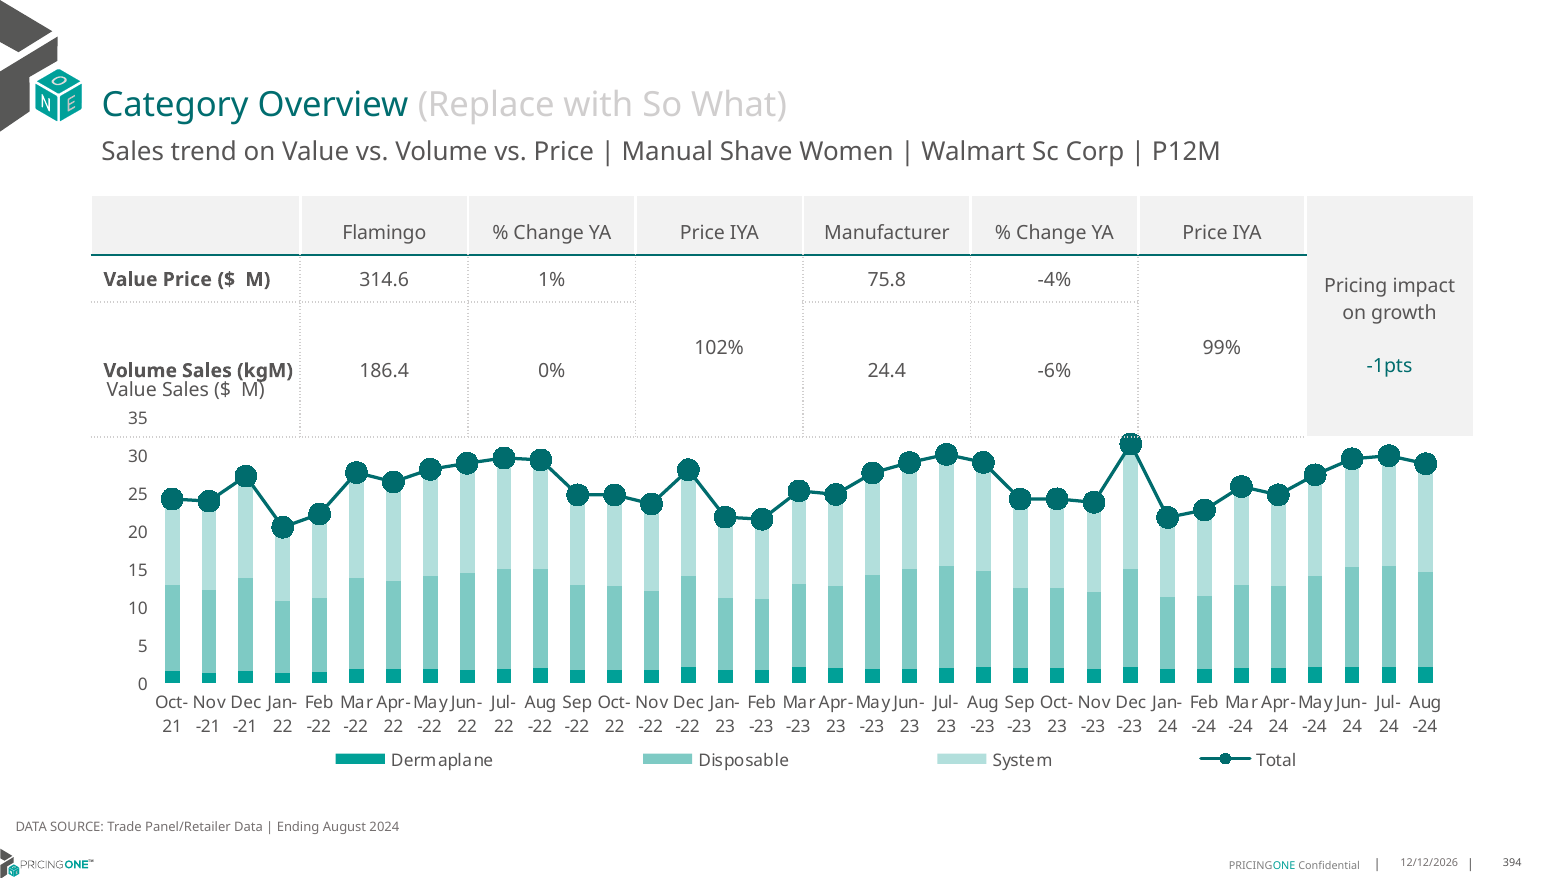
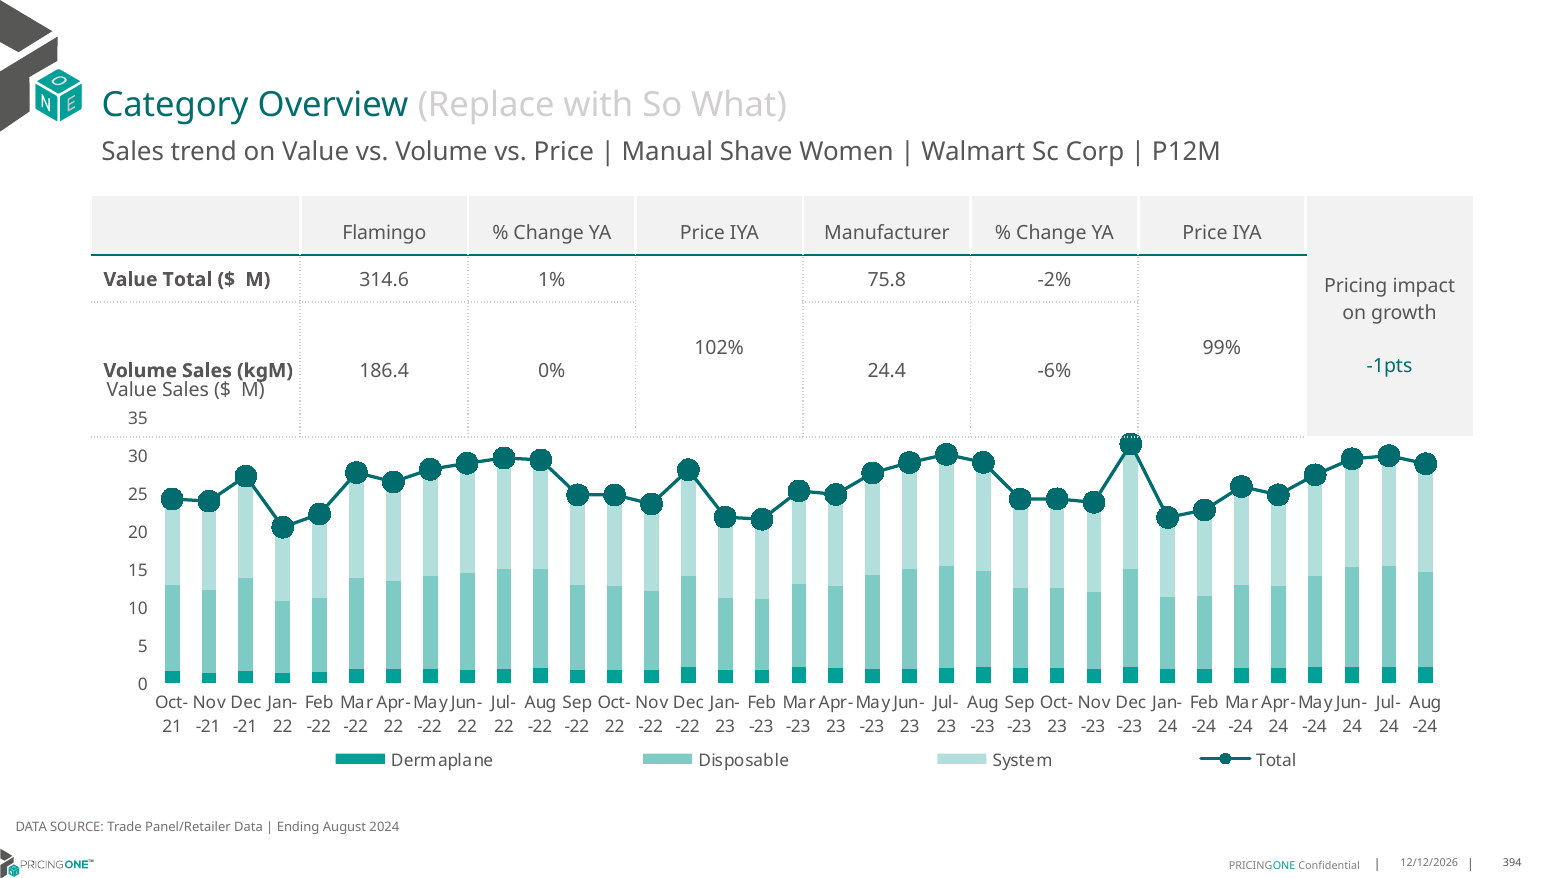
-4%: -4% -> -2% (1054, 280)
Value Price: Price -> Total (187, 279)
